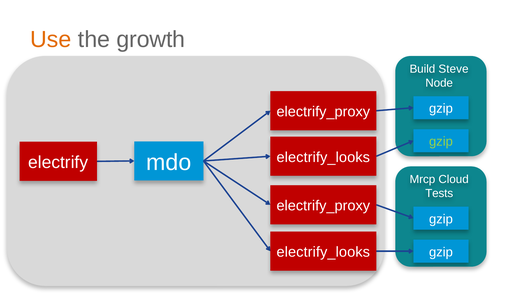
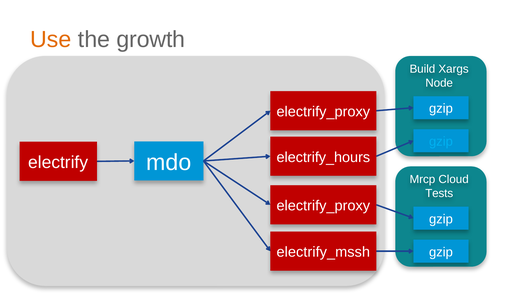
Steve: Steve -> Xargs (454, 69)
gzip colour: light green -> light blue (441, 141)
electrify_looks: electrify_looks -> electrify_hours (323, 157)
electrify_looks: electrify_looks -> electrify_mssh (323, 252)
